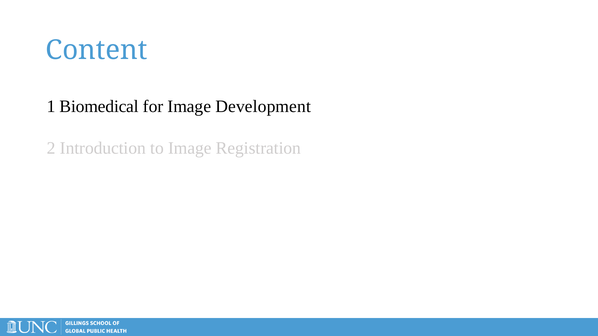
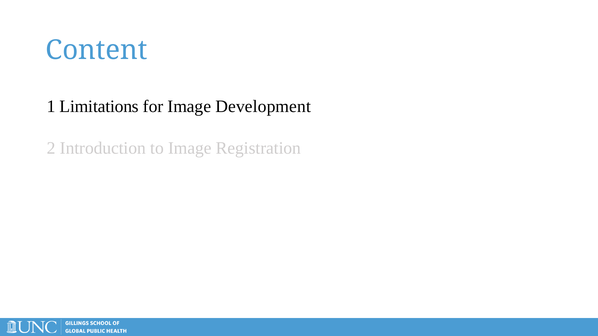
Biomedical: Biomedical -> Limitations (99, 107)
